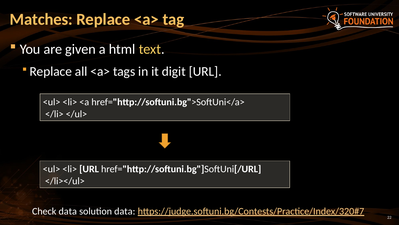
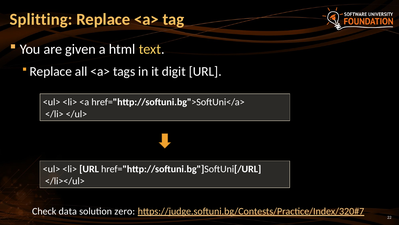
Matches: Matches -> Splitting (41, 19)
solution data: data -> zero (125, 211)
